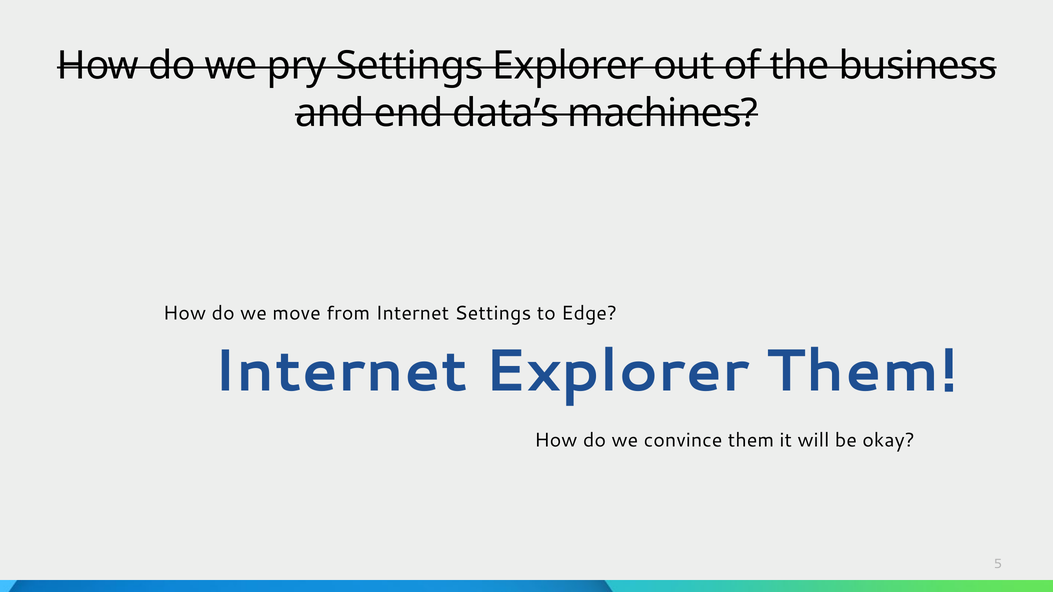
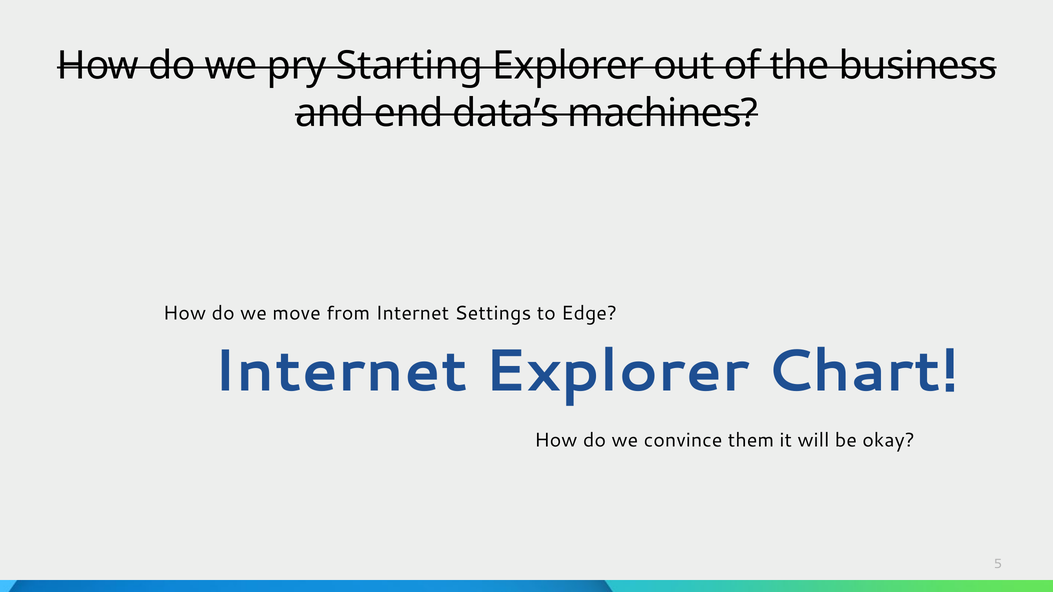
pry Settings: Settings -> Starting (409, 66)
Explorer Them: Them -> Chart (863, 372)
